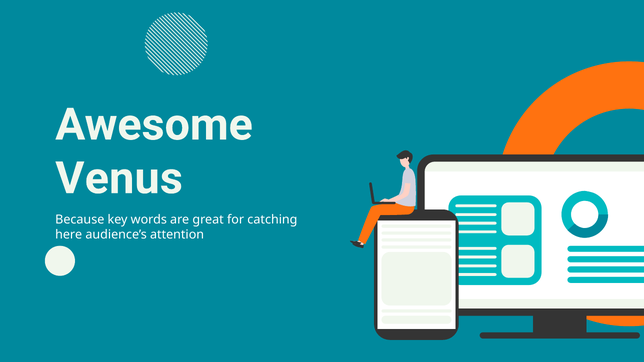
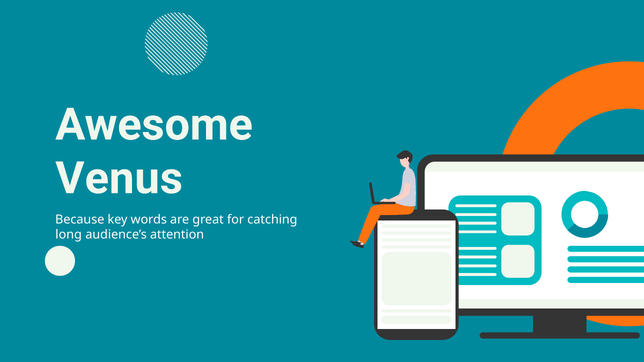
here: here -> long (69, 235)
